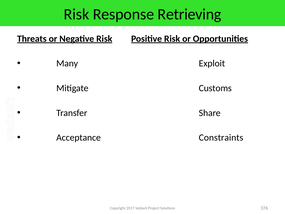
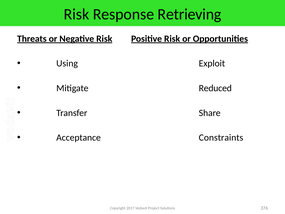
Many: Many -> Using (67, 63)
Customs: Customs -> Reduced (215, 88)
